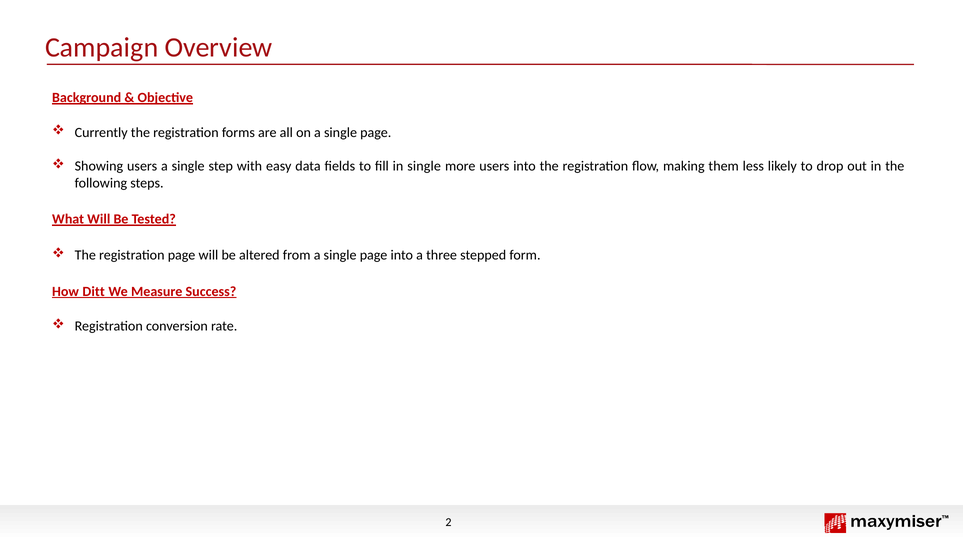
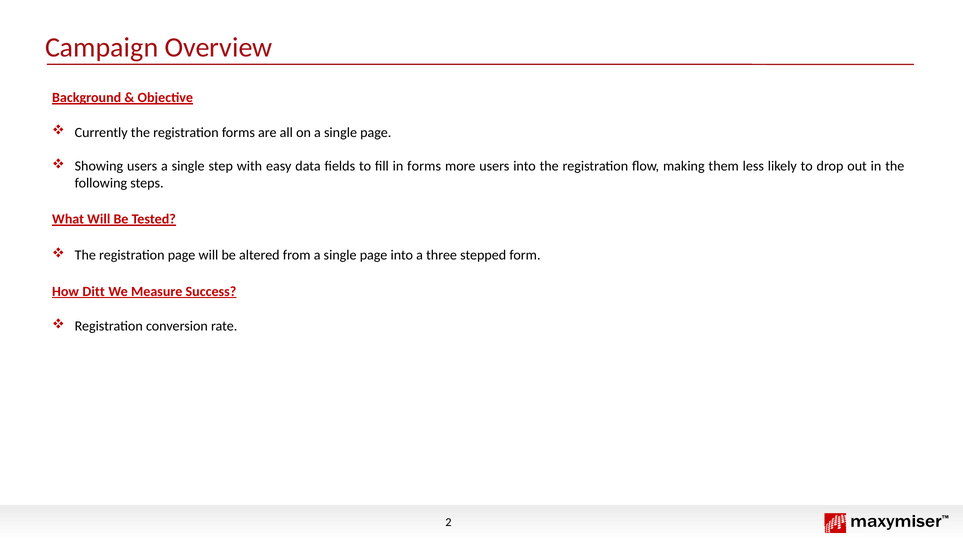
in single: single -> forms (424, 167)
